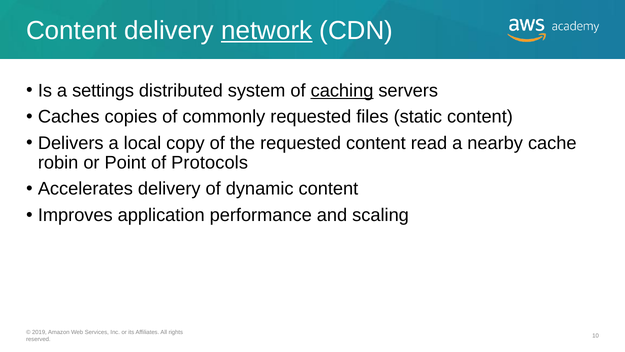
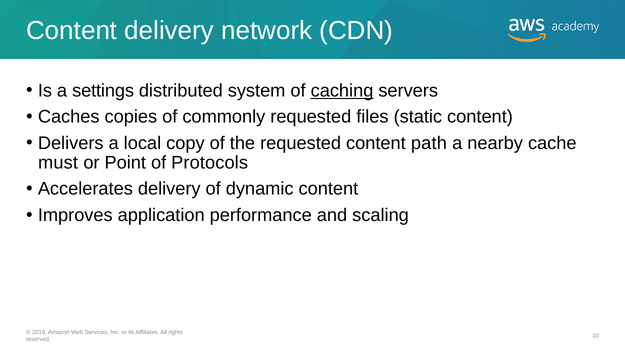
network underline: present -> none (267, 31)
read: read -> path (429, 143)
robin: robin -> must (58, 163)
